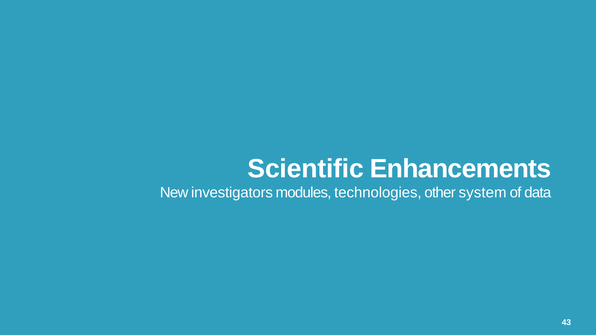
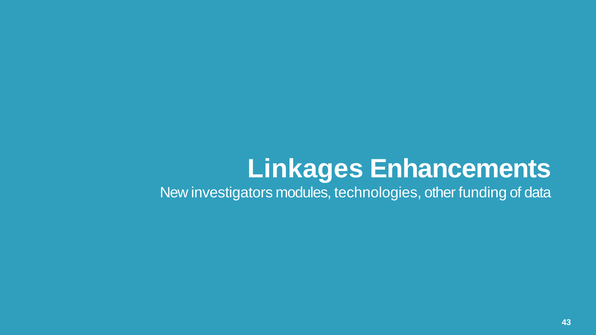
Scientific: Scientific -> Linkages (306, 169)
system: system -> funding (483, 193)
